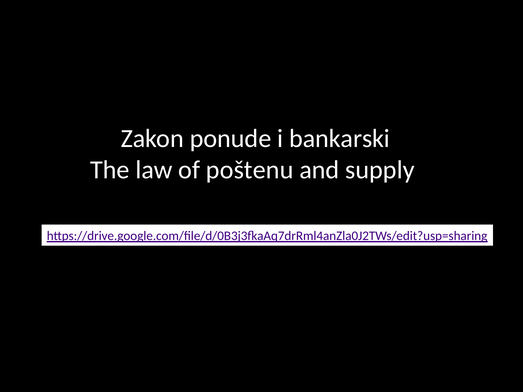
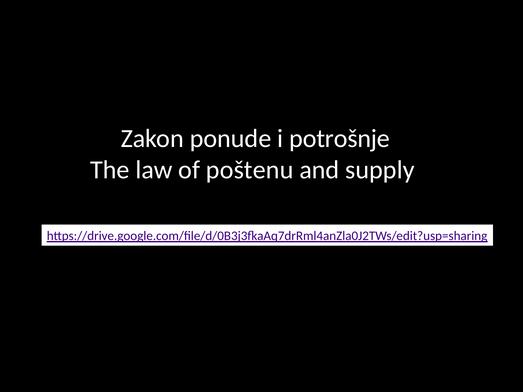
bankarski: bankarski -> potrošnje (340, 139)
